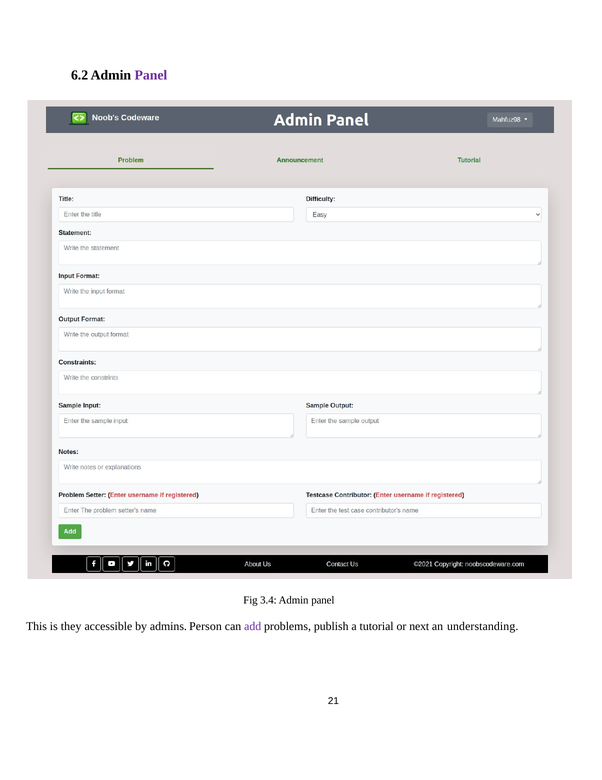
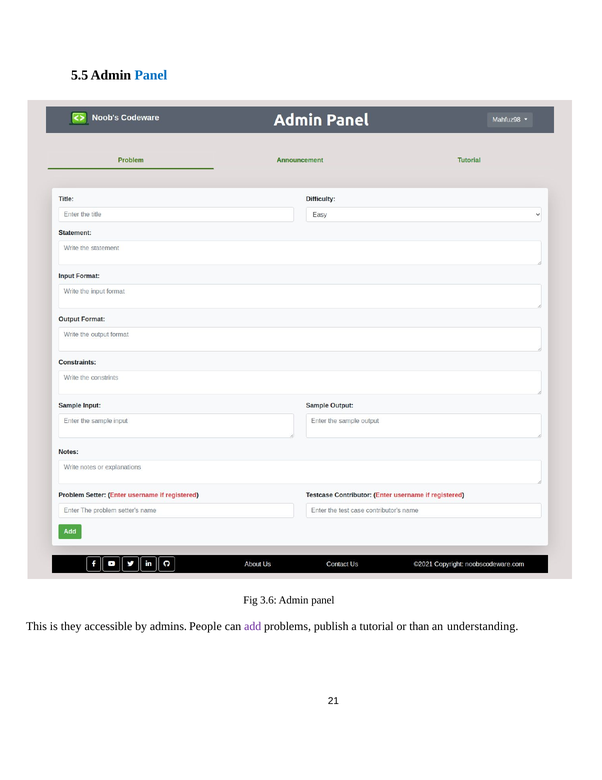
6.2: 6.2 -> 5.5 (80, 75)
Panel colour: purple -> blue (151, 75)
3.4: 3.4 -> 3.6 (268, 599)
Person: Person -> People (205, 625)
next: next -> than (419, 625)
